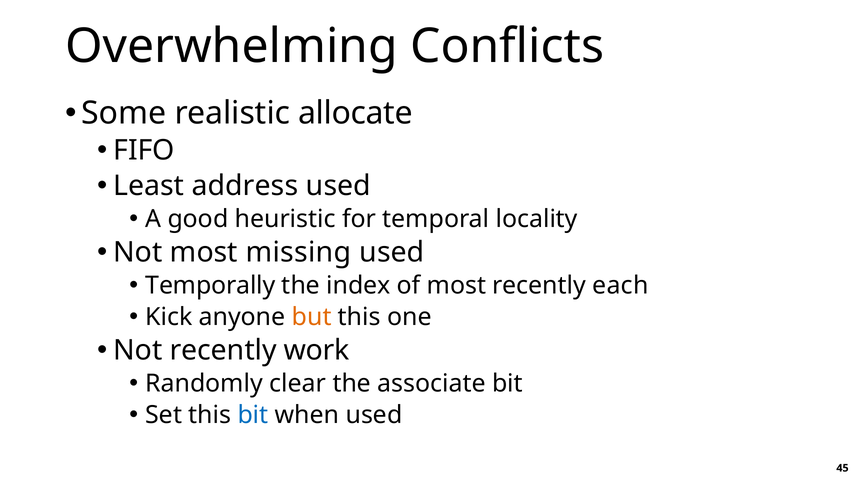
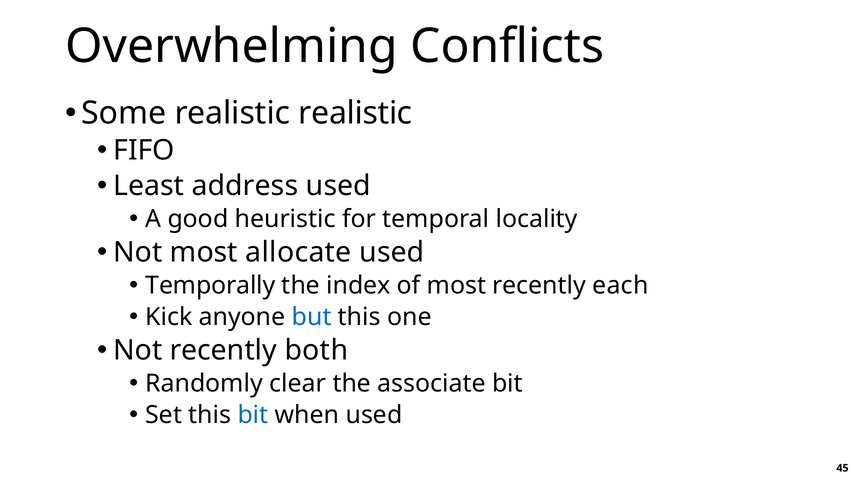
realistic allocate: allocate -> realistic (355, 113)
missing: missing -> allocate (298, 252)
but colour: orange -> blue (312, 317)
work: work -> both (316, 350)
